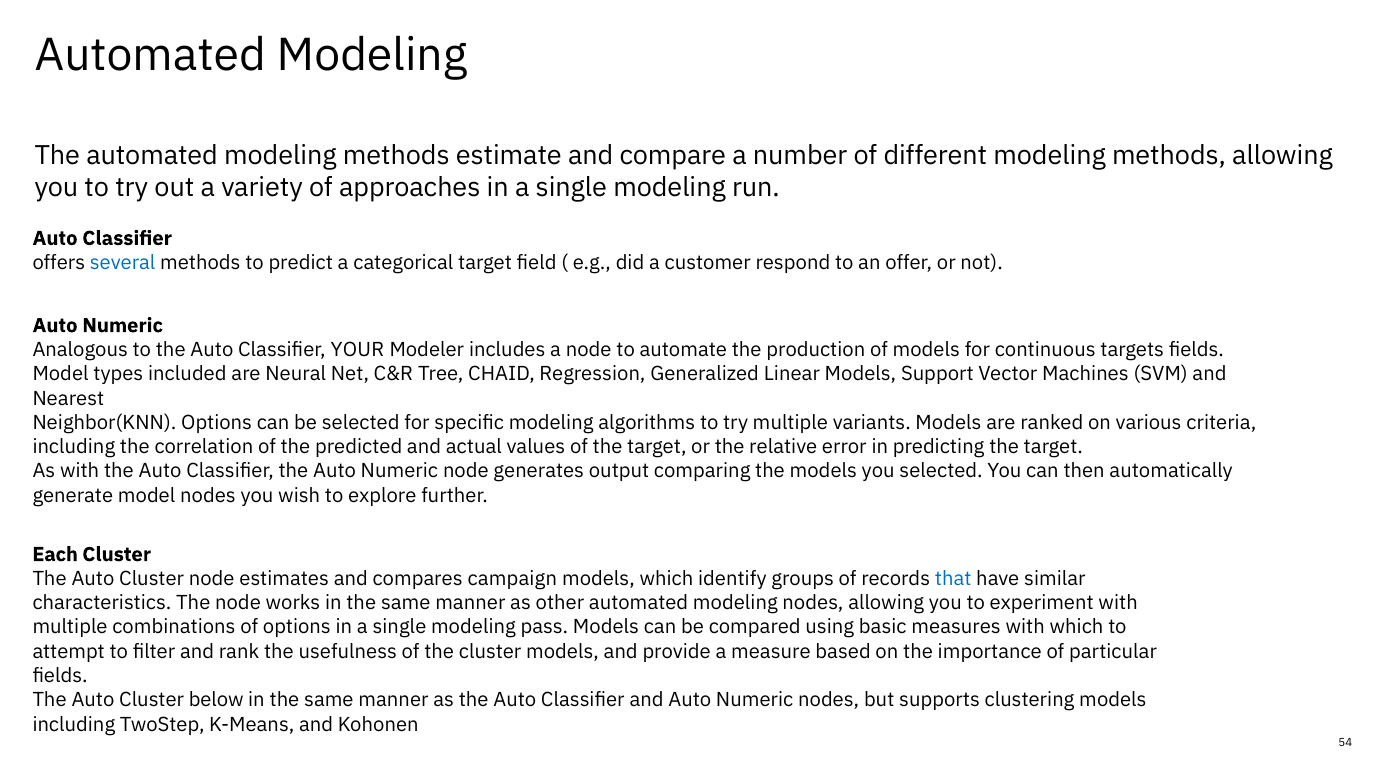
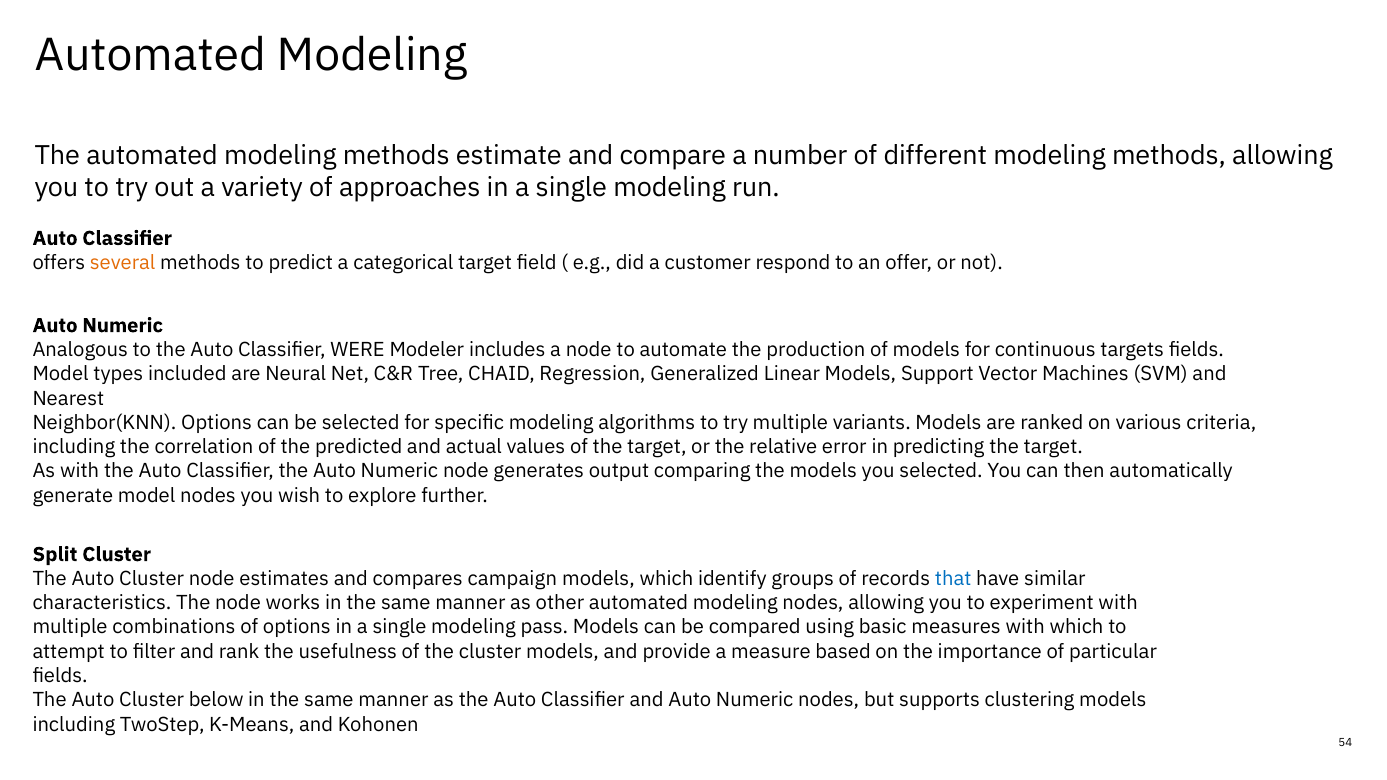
several colour: blue -> orange (123, 263)
YOUR: YOUR -> WERE (358, 350)
Each: Each -> Split (55, 555)
